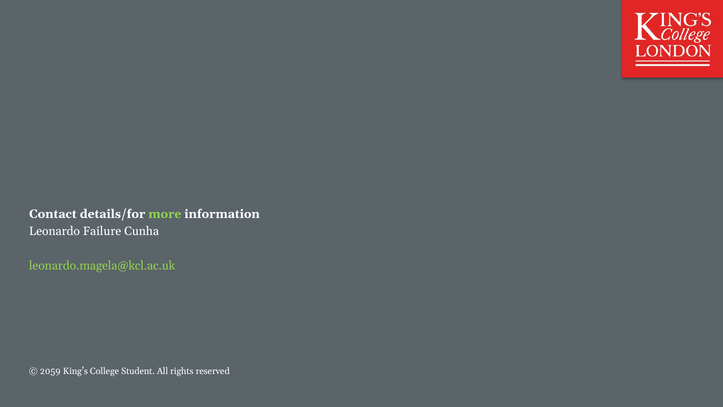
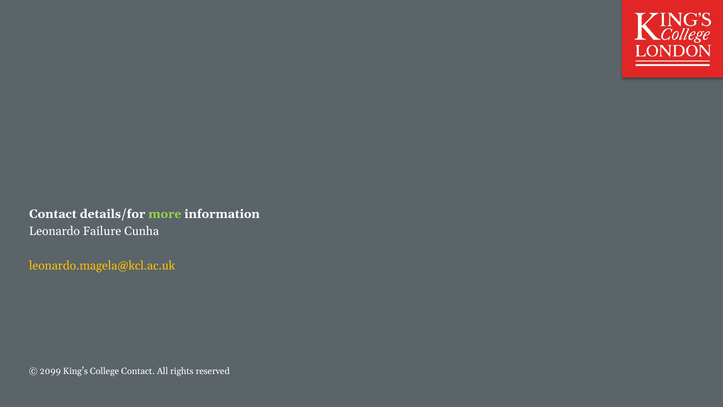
leonardo.magela@kcl.ac.uk colour: light green -> yellow (102, 266)
2059: 2059 -> 2099 (50, 371)
College Student: Student -> Contact (138, 371)
